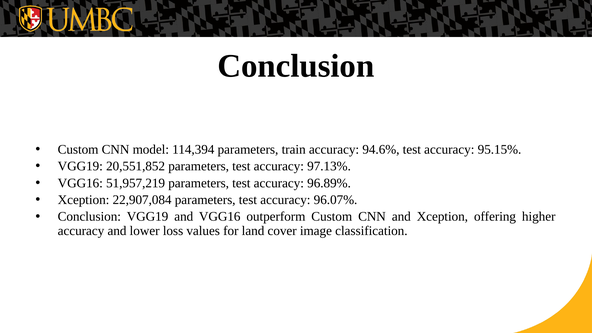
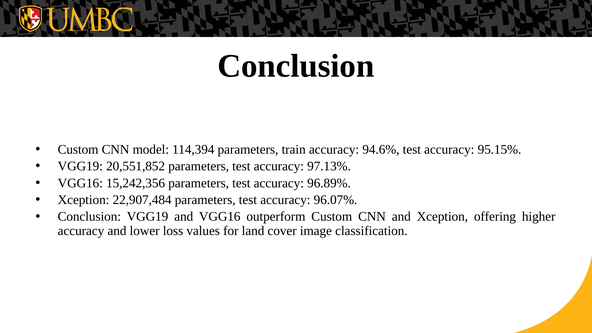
51,957,219: 51,957,219 -> 15,242,356 (136, 183)
22,907,084: 22,907,084 -> 22,907,484 (142, 200)
